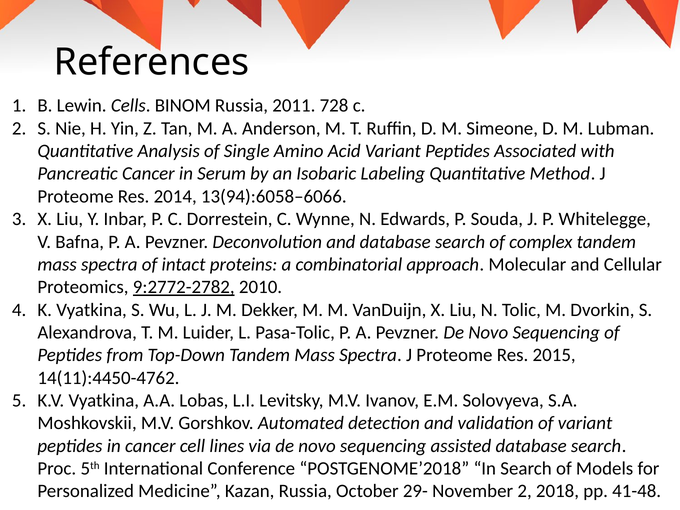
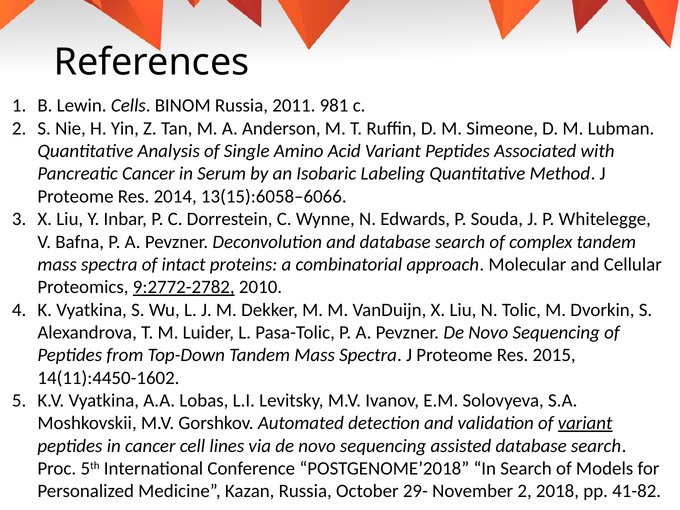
728: 728 -> 981 (334, 106)
13(94):6058–6066: 13(94):6058–6066 -> 13(15):6058–6066 (274, 196)
14(11):4450-4762: 14(11):4450-4762 -> 14(11):4450-1602 (108, 378)
variant underline: none -> present (585, 423)
41-48: 41-48 -> 41-82 (637, 491)
